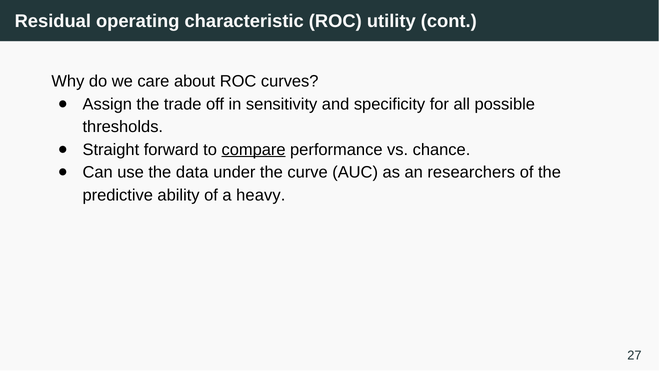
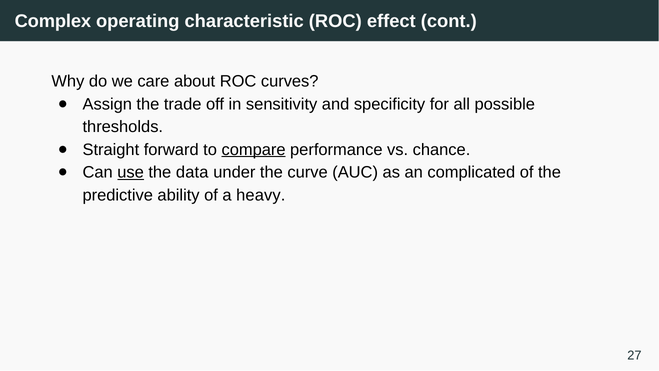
Residual: Residual -> Complex (53, 21)
utility: utility -> effect (391, 21)
use underline: none -> present (131, 172)
researchers: researchers -> complicated (471, 172)
